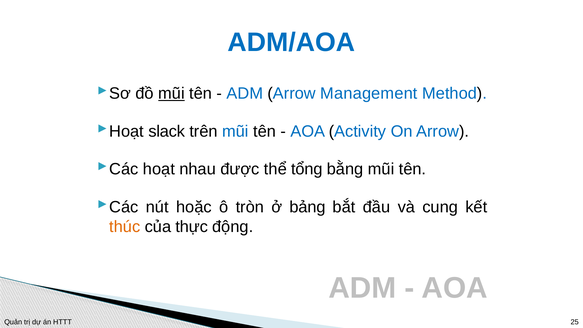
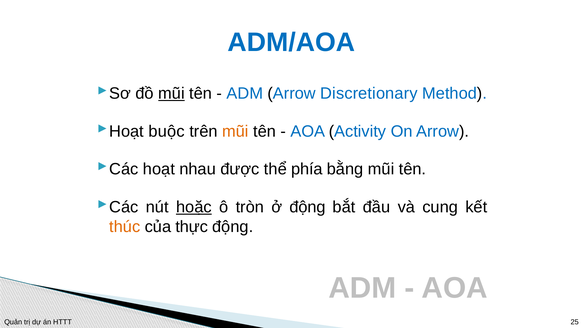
Management: Management -> Discretionary (369, 93)
slack: slack -> buộc (167, 131)
mũi colour: blue -> orange (235, 131)
tổng: tổng -> phía (307, 169)
hoặc underline: none -> present (194, 207)
ở bảng: bảng -> động (308, 207)
